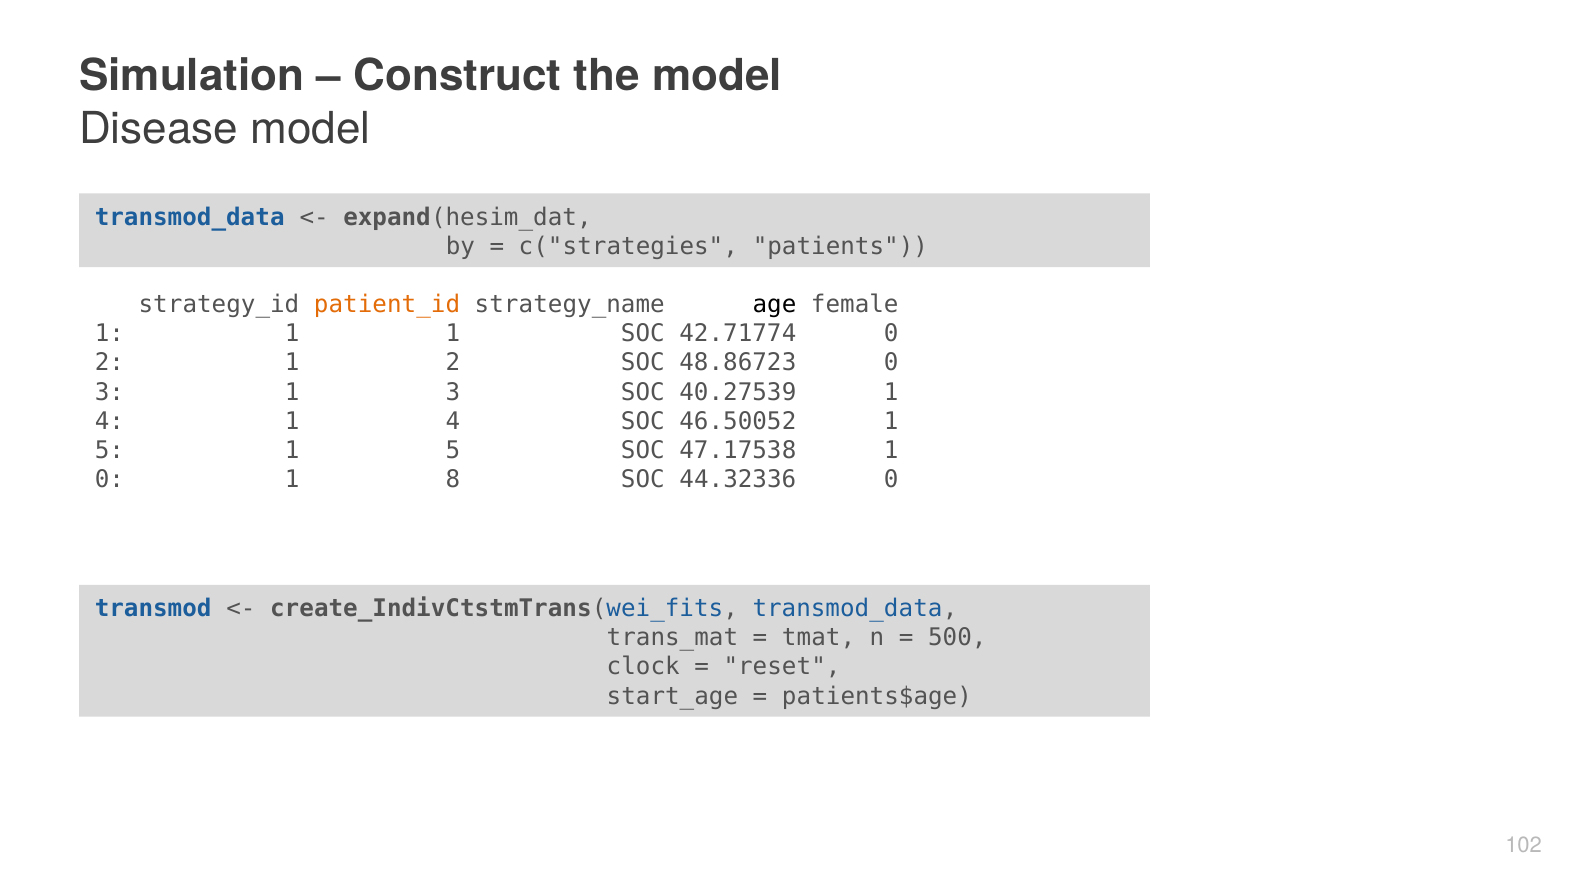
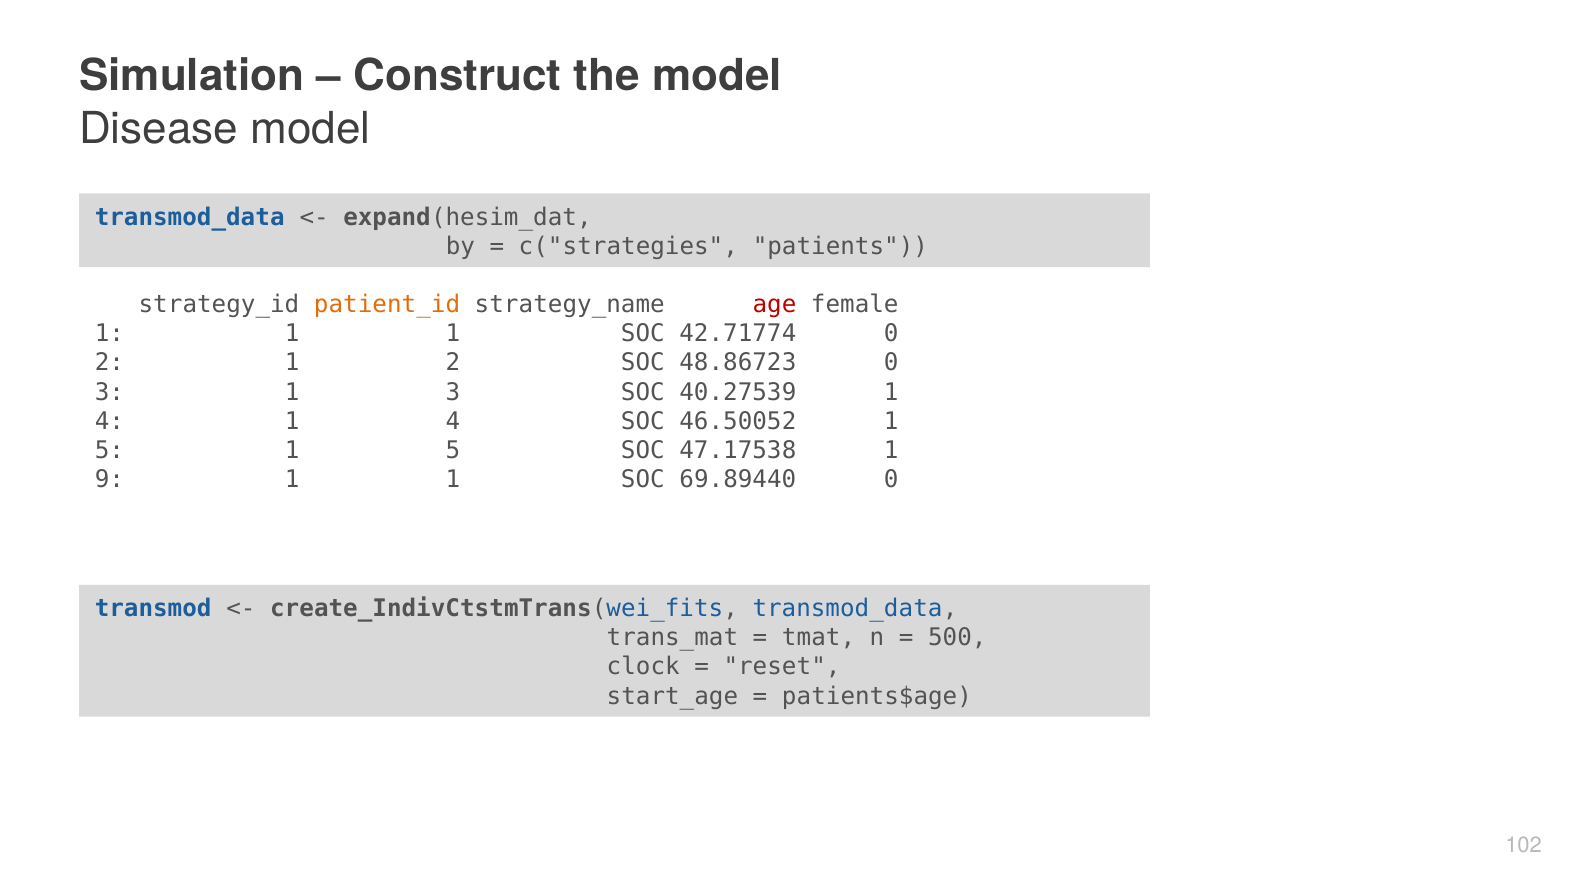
age colour: black -> red (774, 305)
0: 0 -> 9 (109, 479)
8: 8 -> 1 (453, 479)
44.32336: 44.32336 -> 69.89440 (738, 479)
